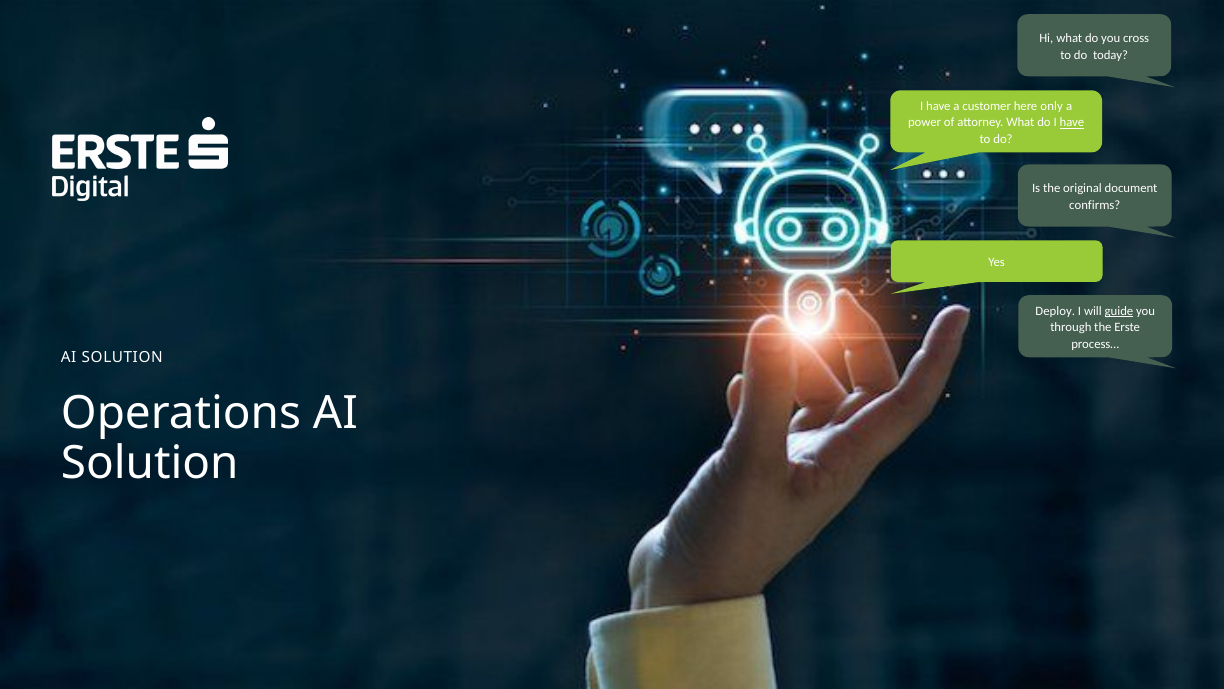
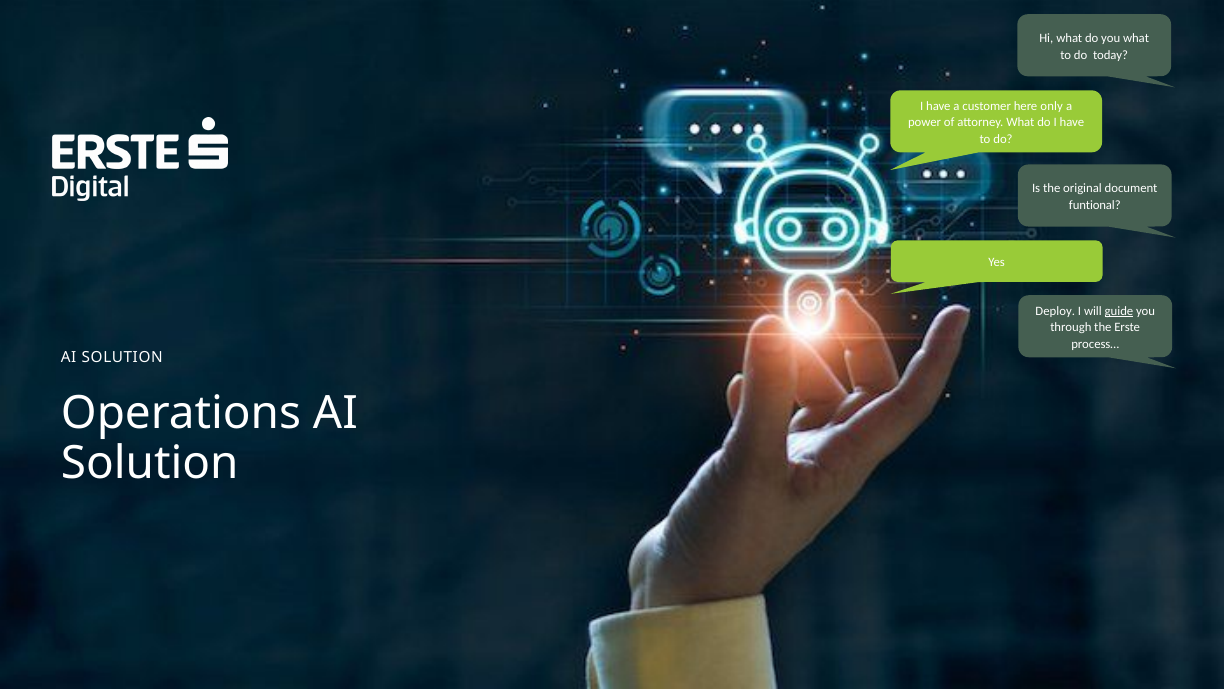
you cross: cross -> what (1136, 38)
have underline: present -> none (1072, 123)
confirms: confirms -> funtional (1095, 205)
